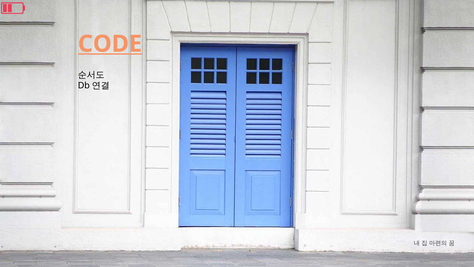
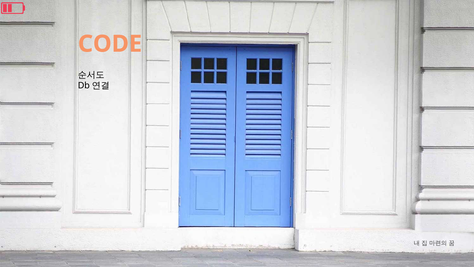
CODE underline: present -> none (110, 44)
